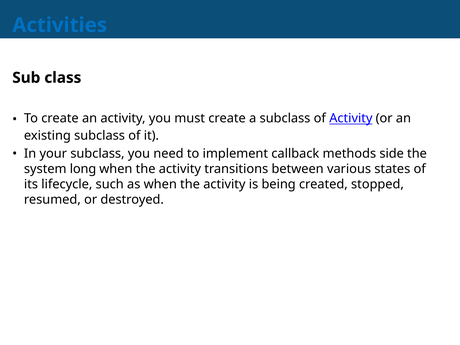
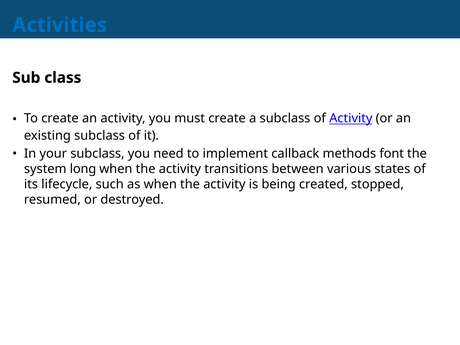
side: side -> font (392, 154)
